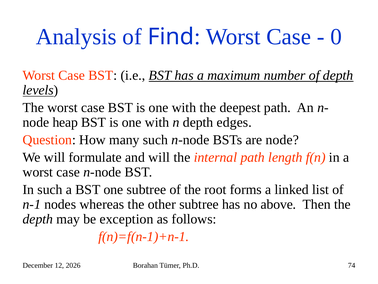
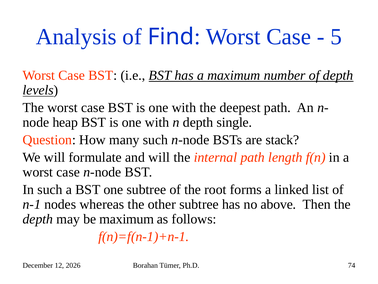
0: 0 -> 5 (336, 37)
edges: edges -> single (234, 122)
are node: node -> stack (282, 140)
be exception: exception -> maximum (127, 219)
